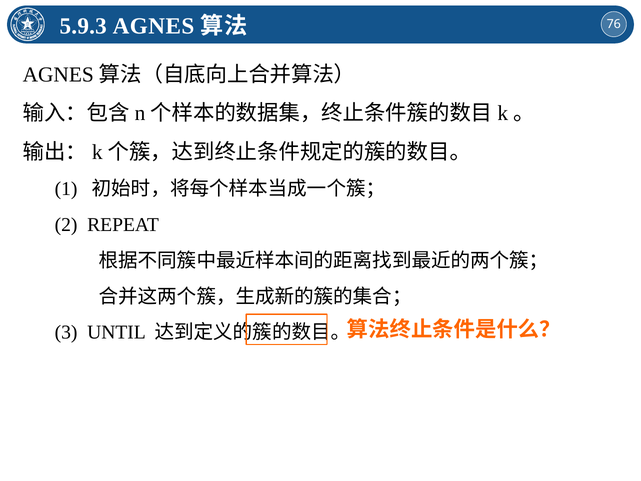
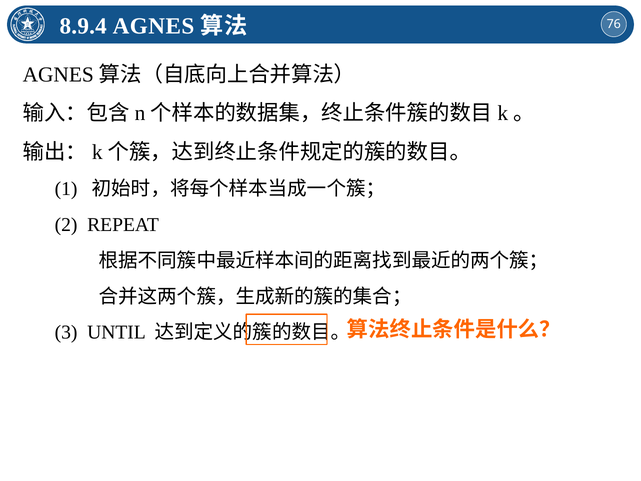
5.9.3: 5.9.3 -> 8.9.4 (83, 26)
